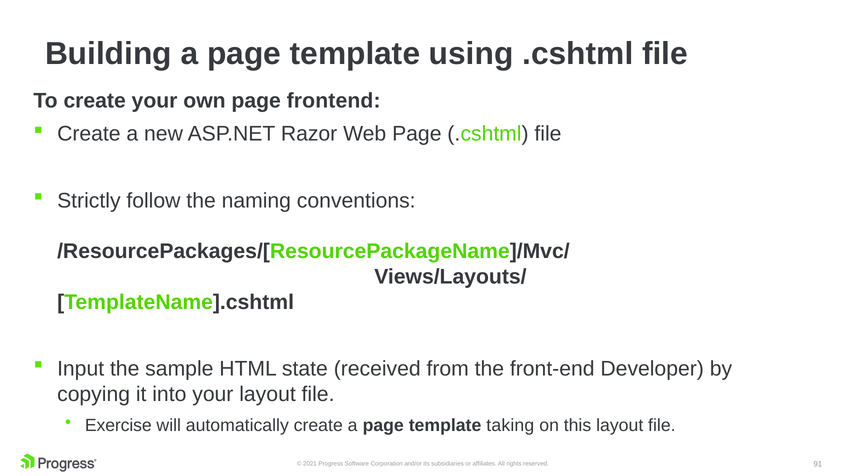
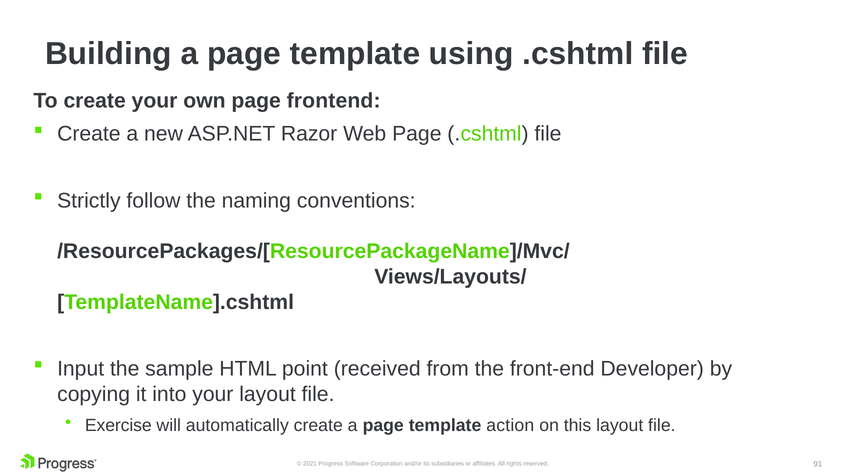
state: state -> point (305, 369)
taking: taking -> action (510, 425)
